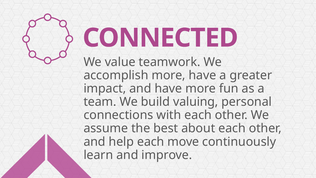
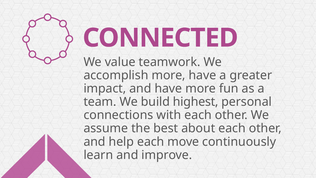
valuing: valuing -> highest (196, 102)
